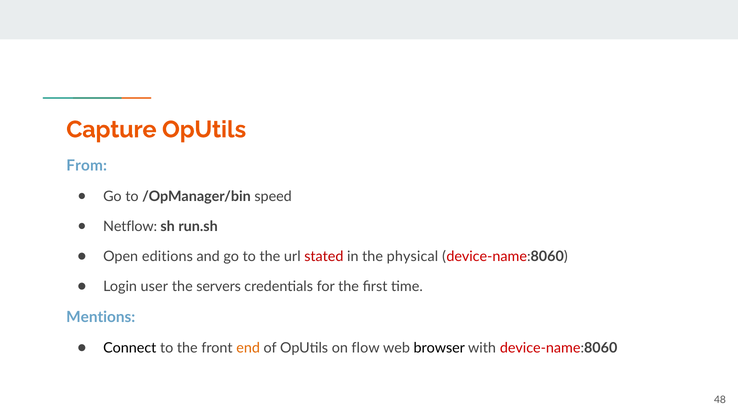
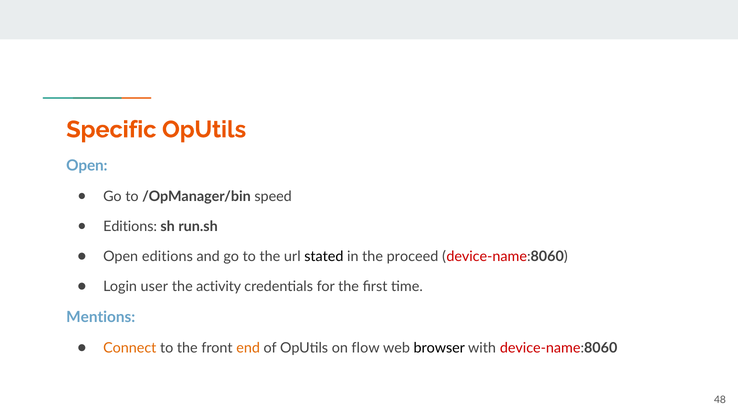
Capture: Capture -> Specific (111, 130)
From: From -> Open (87, 166)
Netflow: Netflow -> Editions (130, 226)
stated colour: red -> black (324, 256)
physical: physical -> proceed (413, 256)
servers: servers -> activity (219, 286)
Connect colour: black -> orange (130, 348)
